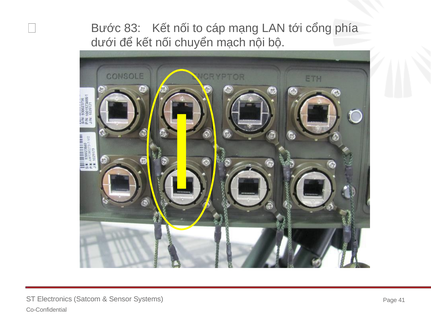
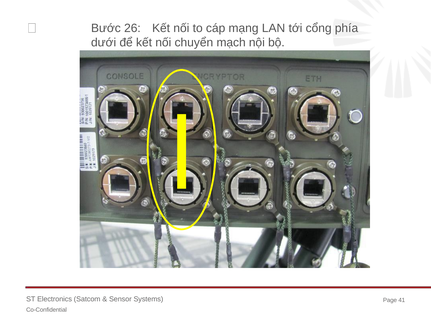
83: 83 -> 26 (132, 28)
